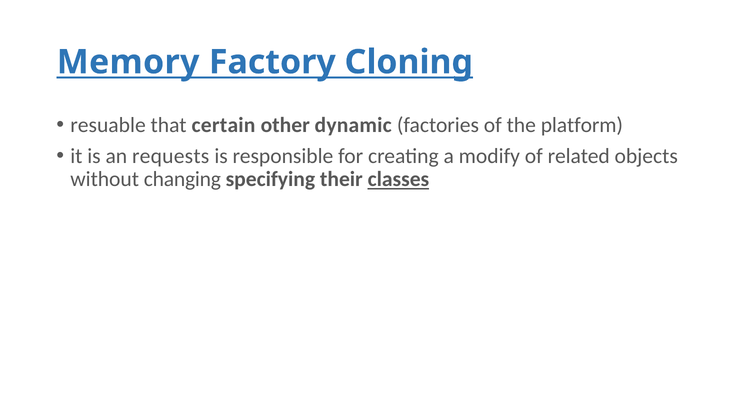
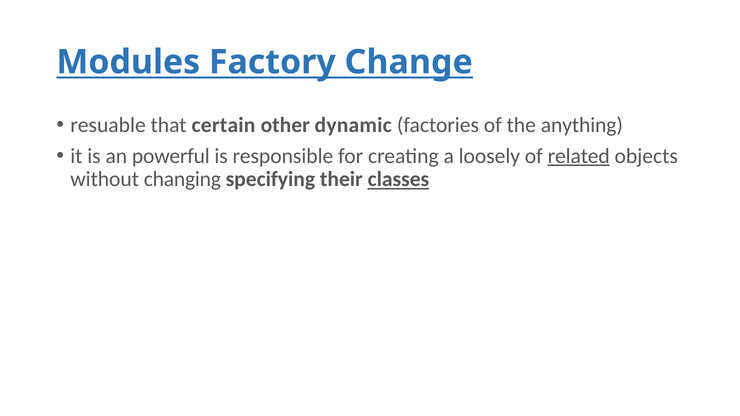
Memory: Memory -> Modules (128, 62)
Cloning: Cloning -> Change (409, 62)
platform: platform -> anything (582, 125)
requests: requests -> powerful (171, 156)
modify: modify -> loosely (489, 156)
related underline: none -> present (579, 156)
